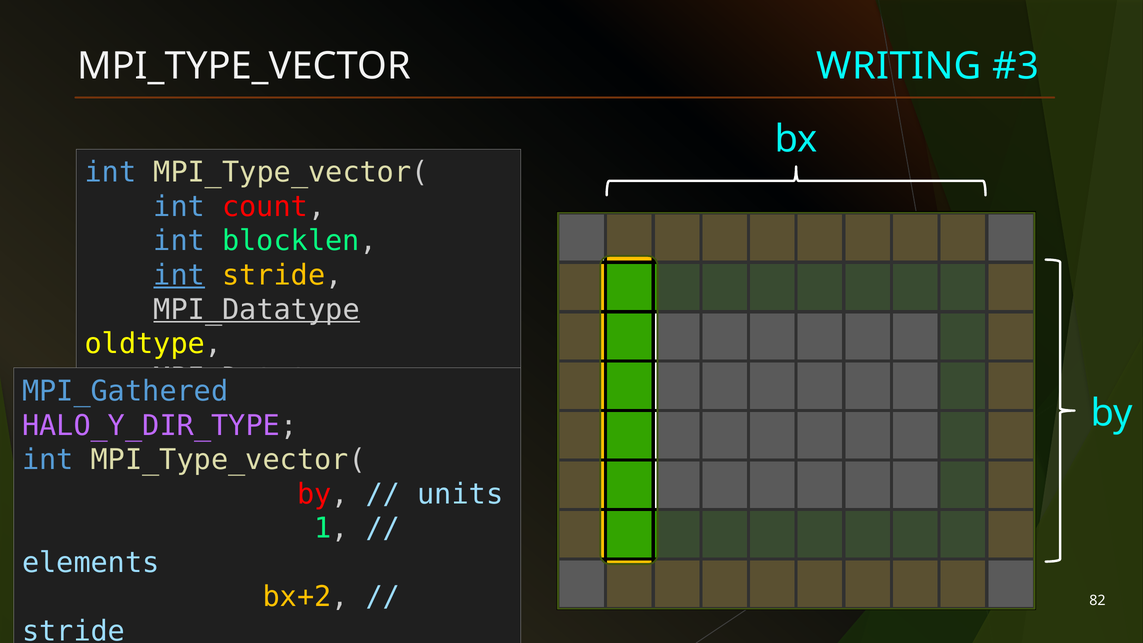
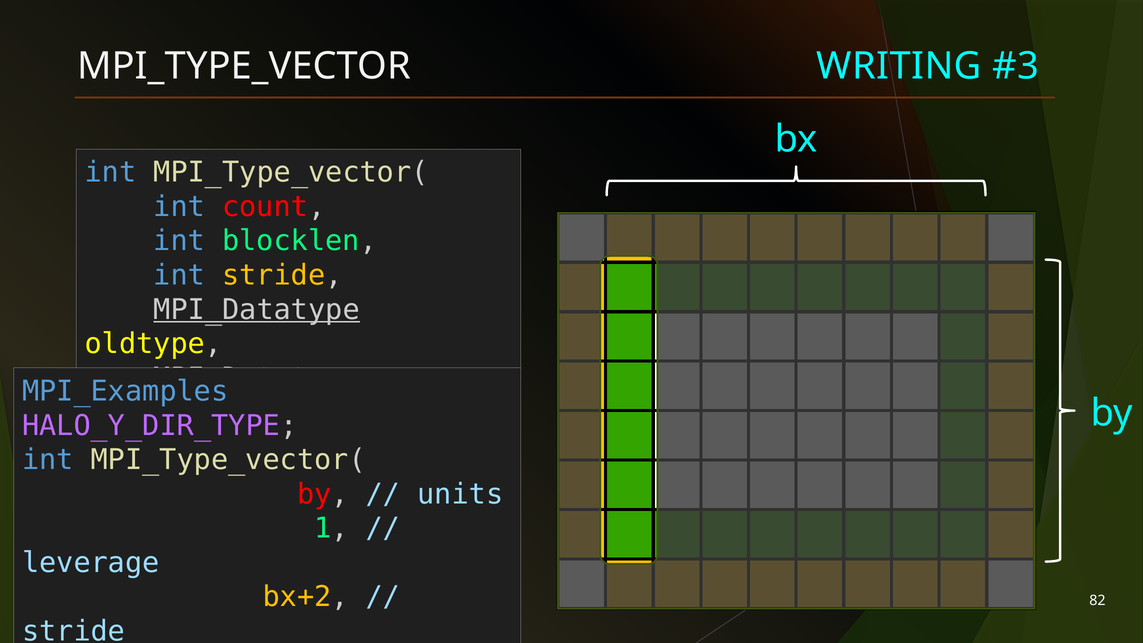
int underline: present -> none (179, 275)
MPI_Gathered: MPI_Gathered -> MPI_Examples (125, 391)
elements: elements -> leverage (91, 563)
